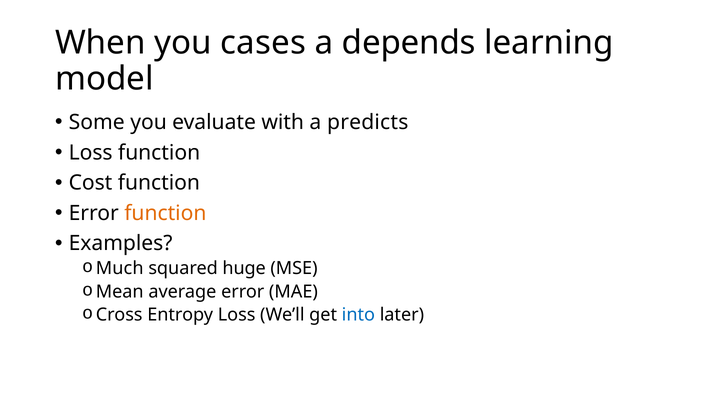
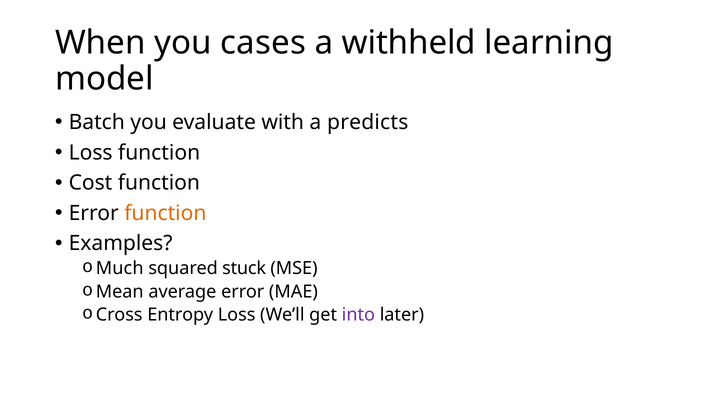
depends: depends -> withheld (409, 43)
Some: Some -> Batch (97, 122)
huge: huge -> stuck (244, 268)
into colour: blue -> purple (358, 315)
